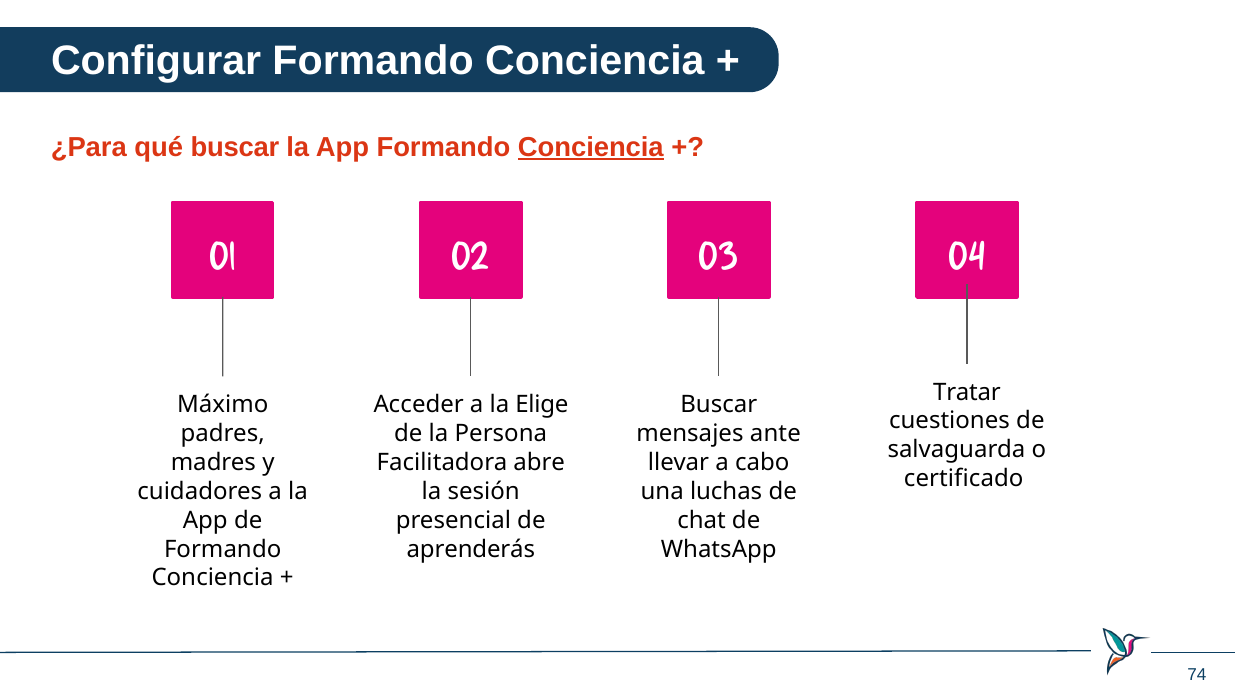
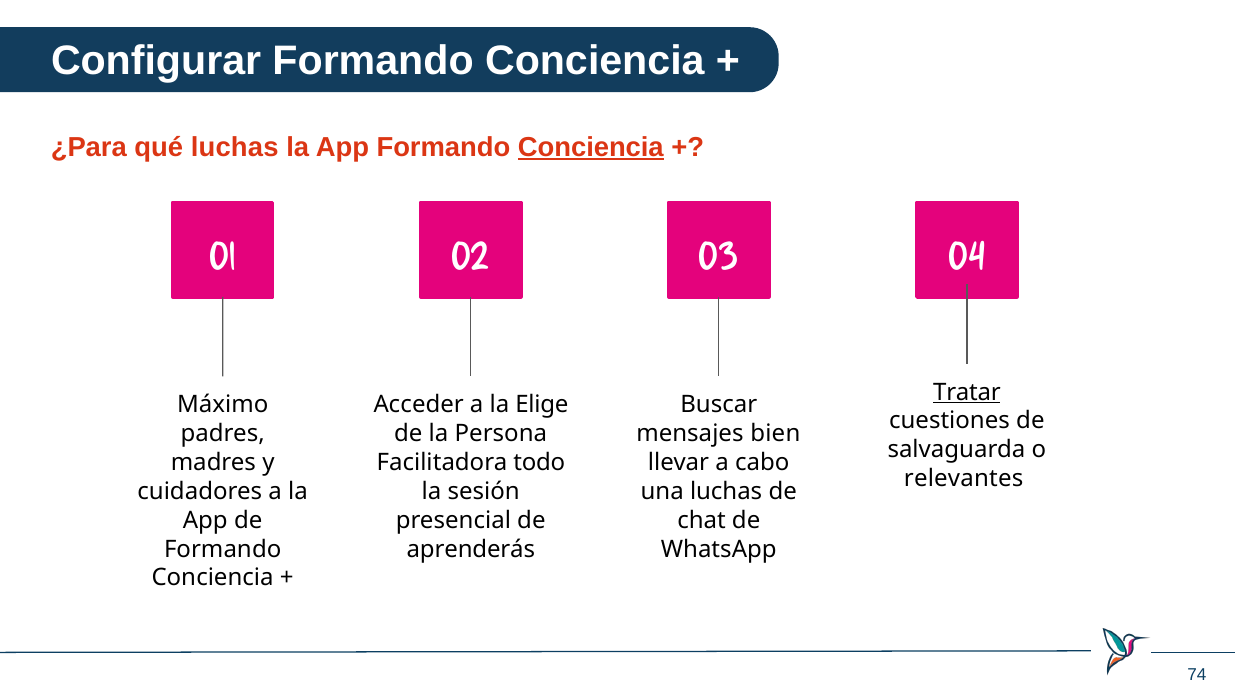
qué buscar: buscar -> luchas (235, 147)
Tratar underline: none -> present (967, 392)
ante: ante -> bien (775, 434)
abre: abre -> todo (539, 462)
certificado: certificado -> relevantes (964, 478)
